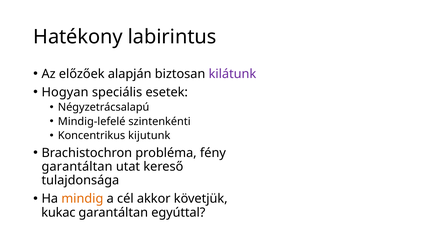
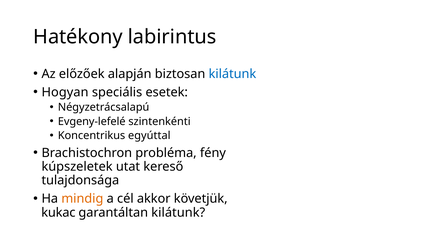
kilátunk colour: purple -> blue (232, 74)
Mindig-lefelé: Mindig-lefelé -> Evgeny-lefelé (92, 121)
kijutunk: kijutunk -> egyúttal (149, 135)
garantáltan: garantáltan -> kúpszeletek (77, 166)
garantáltan egyúttal: egyúttal -> kilátunk (178, 212)
